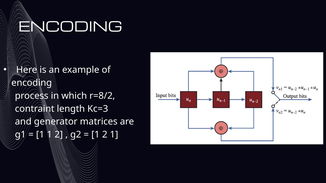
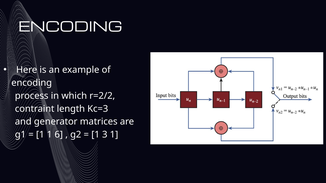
r=8/2: r=8/2 -> r=2/2 (102, 96)
1 1 2: 2 -> 6 (59, 135)
2: 2 -> 3 (105, 135)
